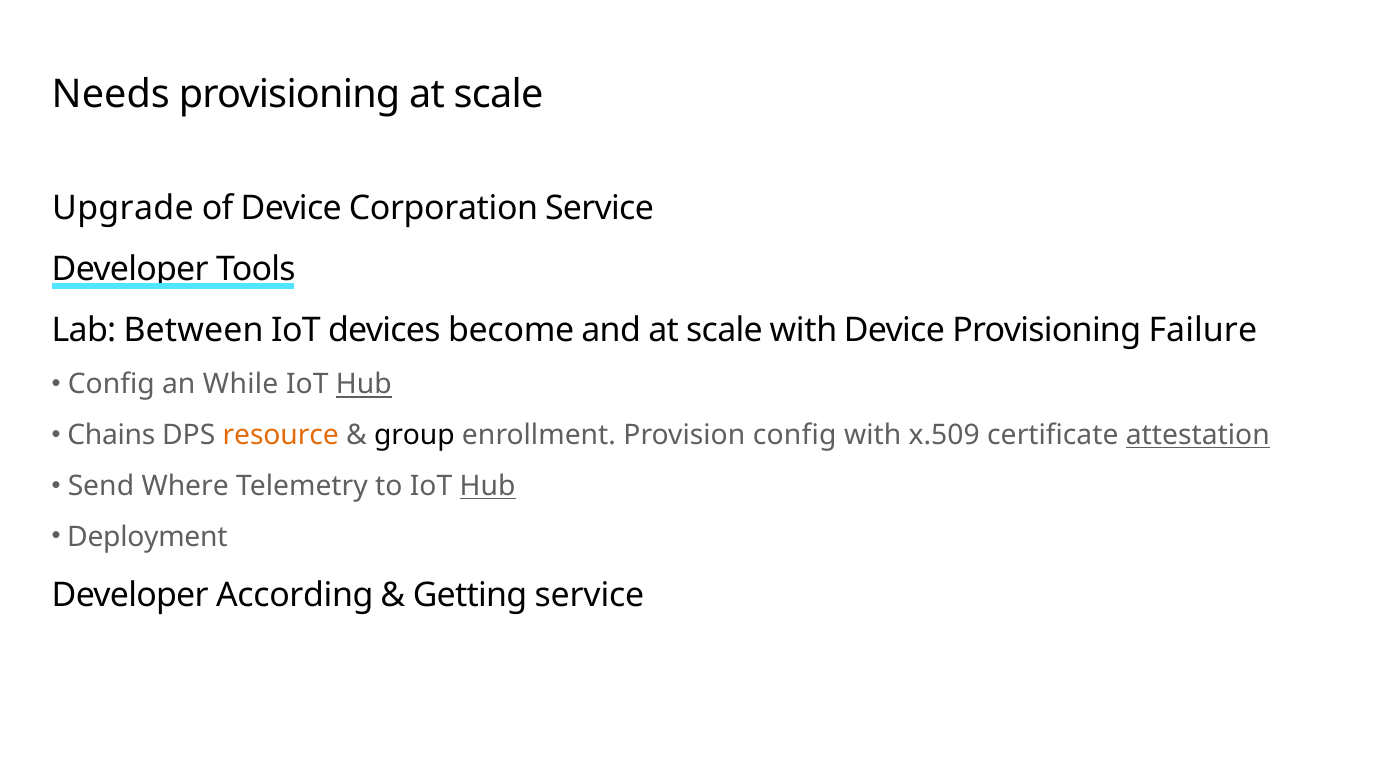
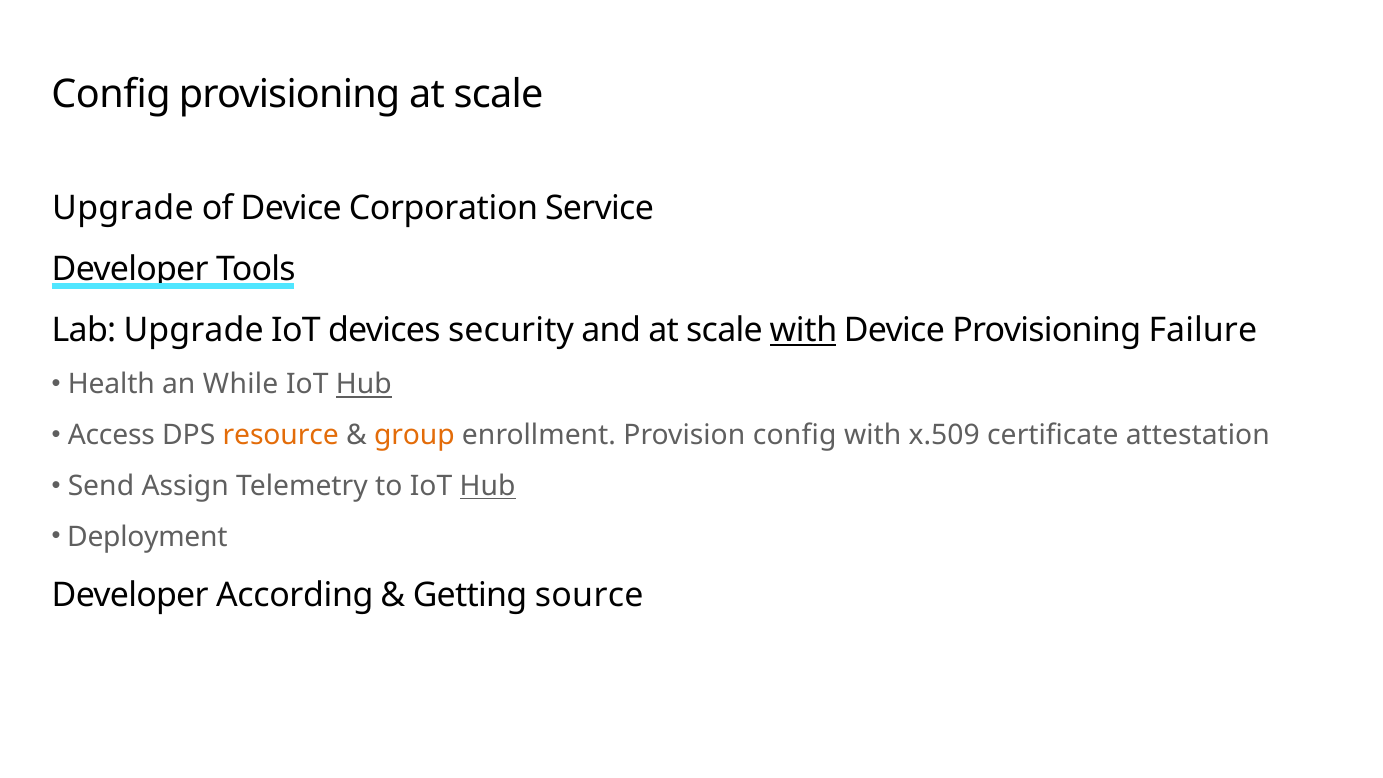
Needs: Needs -> Config (111, 94)
Lab Between: Between -> Upgrade (194, 331)
become: become -> security (511, 331)
with underline: none -> present (803, 331)
Config: Config -> Health (111, 384)
Chains: Chains -> Access (111, 435)
group colour: black -> orange (414, 435)
attestation underline: present -> none (1198, 435)
Where: Where -> Assign (185, 486)
Getting service: service -> source (589, 595)
